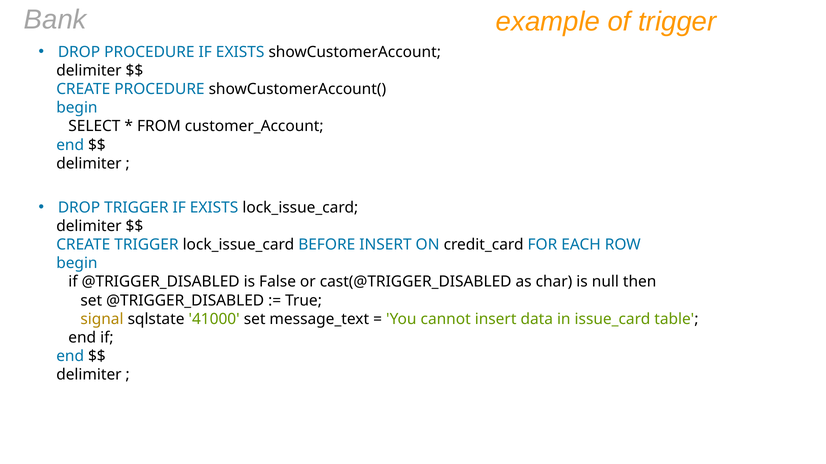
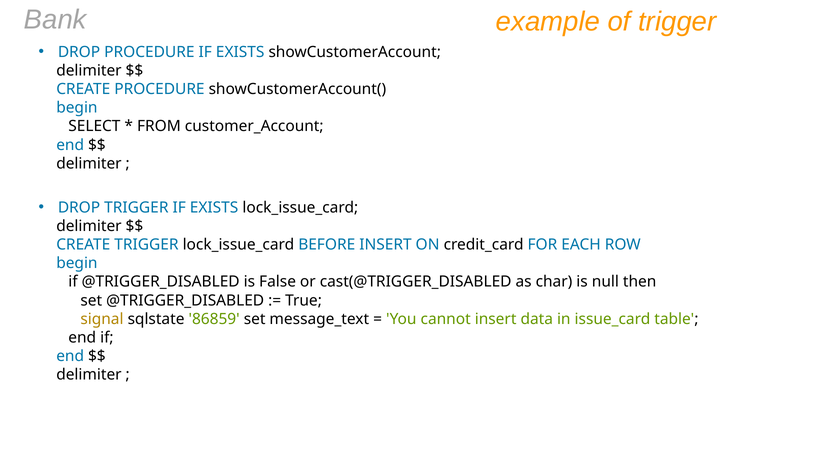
41000: 41000 -> 86859 (214, 319)
